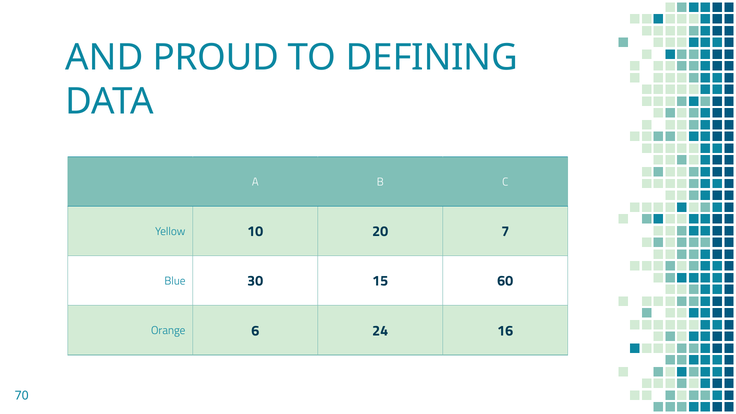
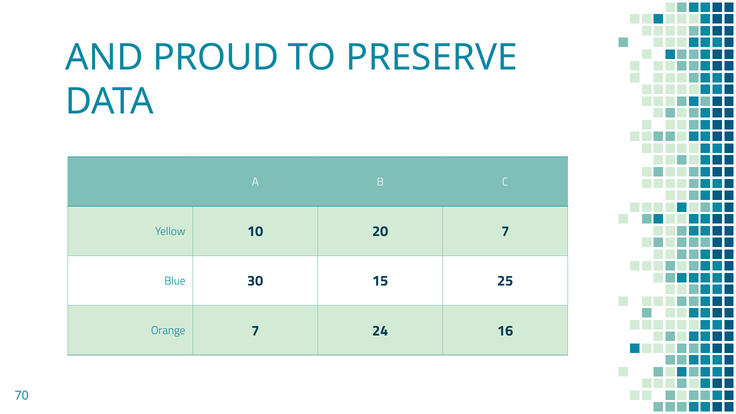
DEFINING: DEFINING -> PRESERVE (432, 57)
60: 60 -> 25 (505, 281)
Orange 6: 6 -> 7 (255, 331)
